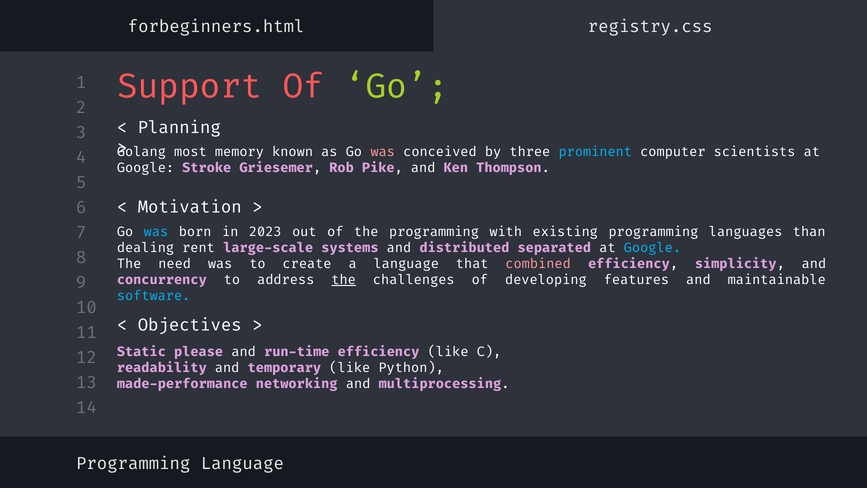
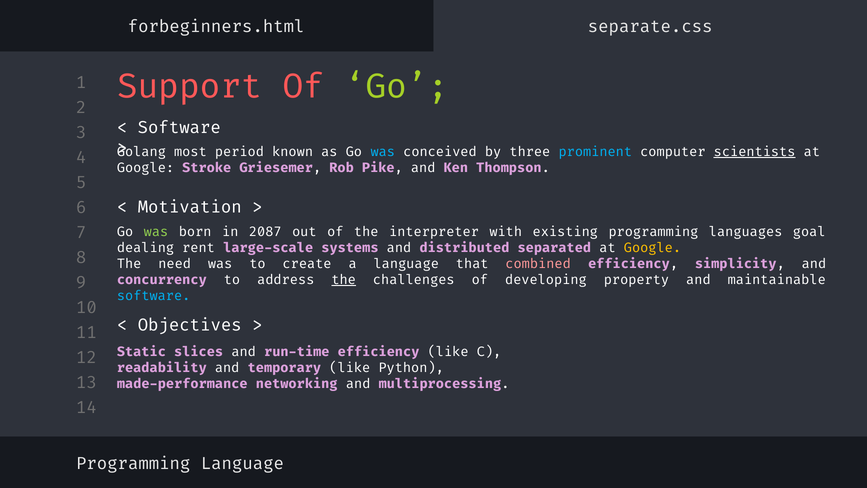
registry.css: registry.css -> separate.css (650, 27)
Planning: Planning -> Software (179, 128)
memory: memory -> period (239, 152)
was colour: pink -> light blue (383, 152)
scientists underline: none -> present (755, 152)
was colour: light blue -> light green (156, 232)
2023: 2023 -> 2087 (265, 232)
the programming: programming -> interpreter (434, 232)
than: than -> goal (809, 232)
Google colour: light blue -> yellow (652, 248)
features: features -> property (636, 280)
please: please -> slices (199, 352)
